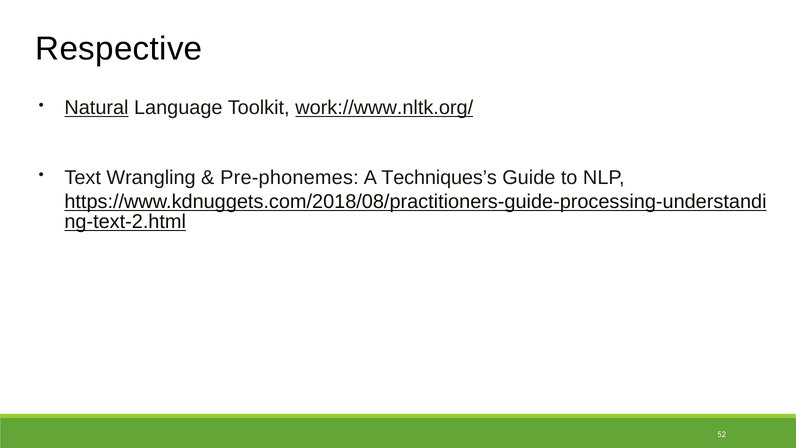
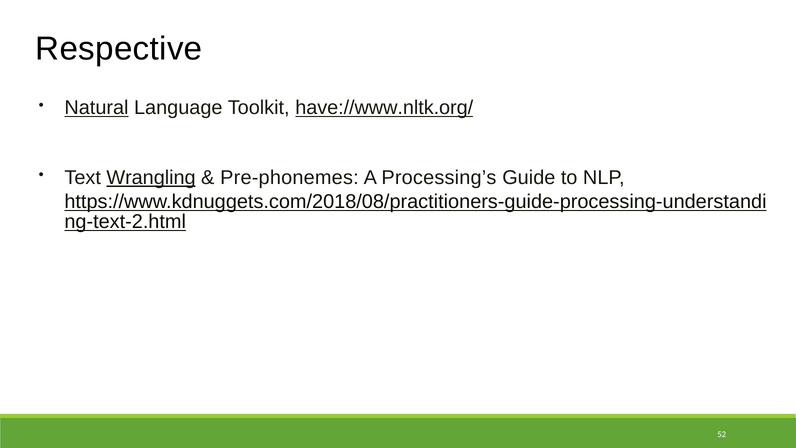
work://www.nltk.org/: work://www.nltk.org/ -> have://www.nltk.org/ (384, 108)
Wrangling underline: none -> present (151, 178)
Techniques’s: Techniques’s -> Processing’s (439, 178)
